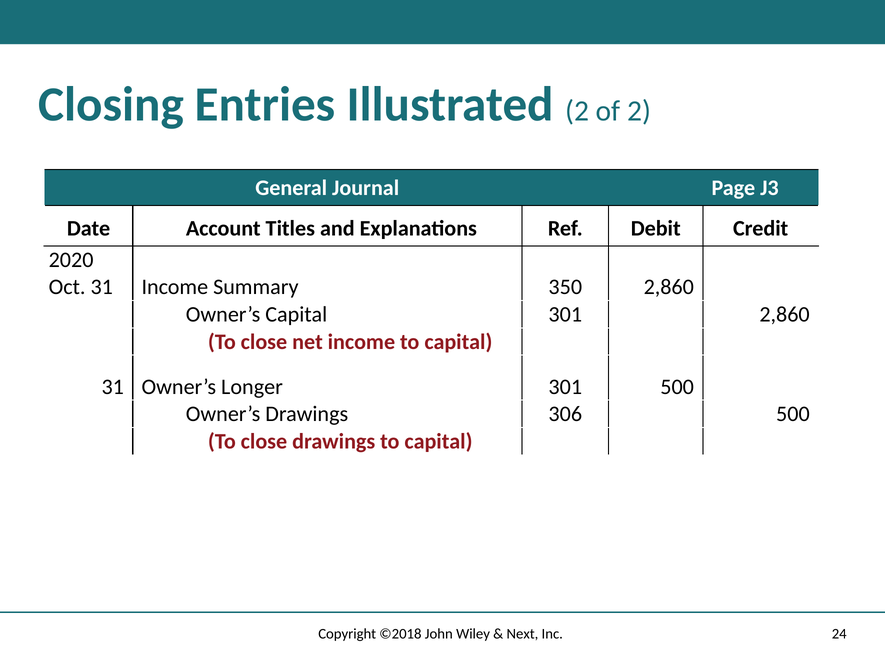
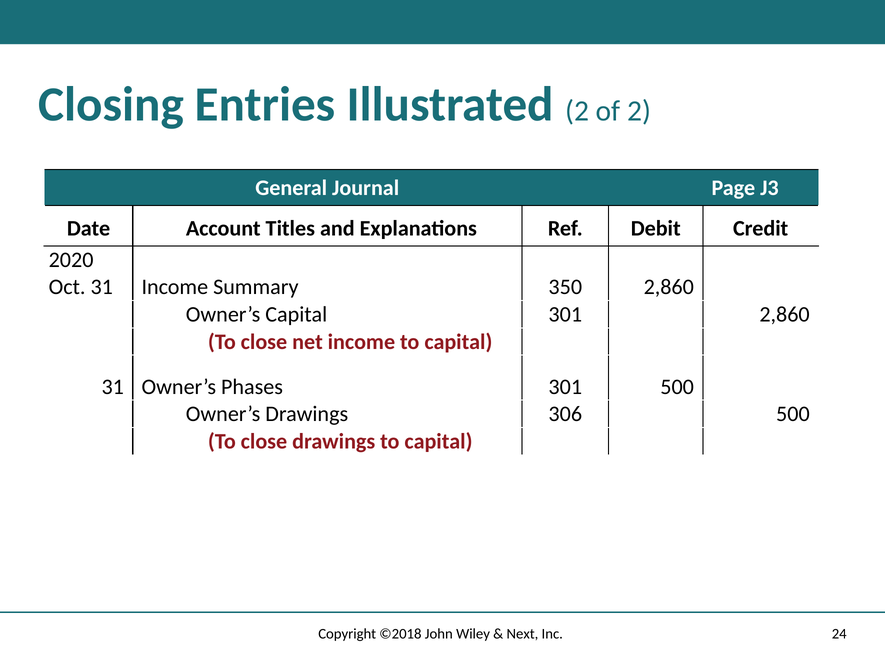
Longer: Longer -> Phases (252, 387)
